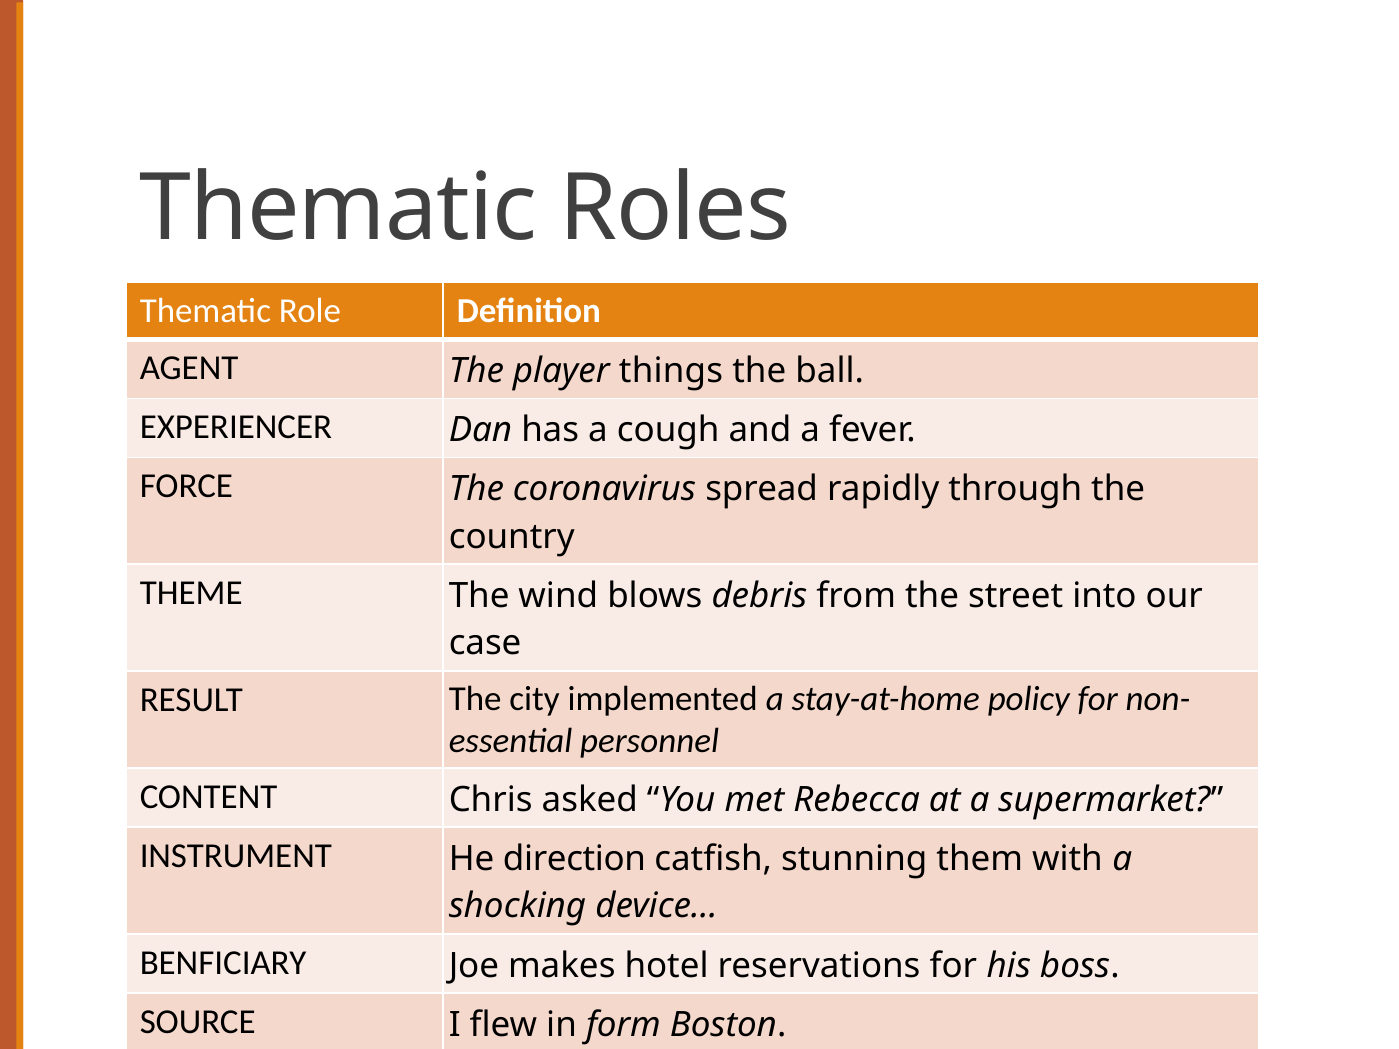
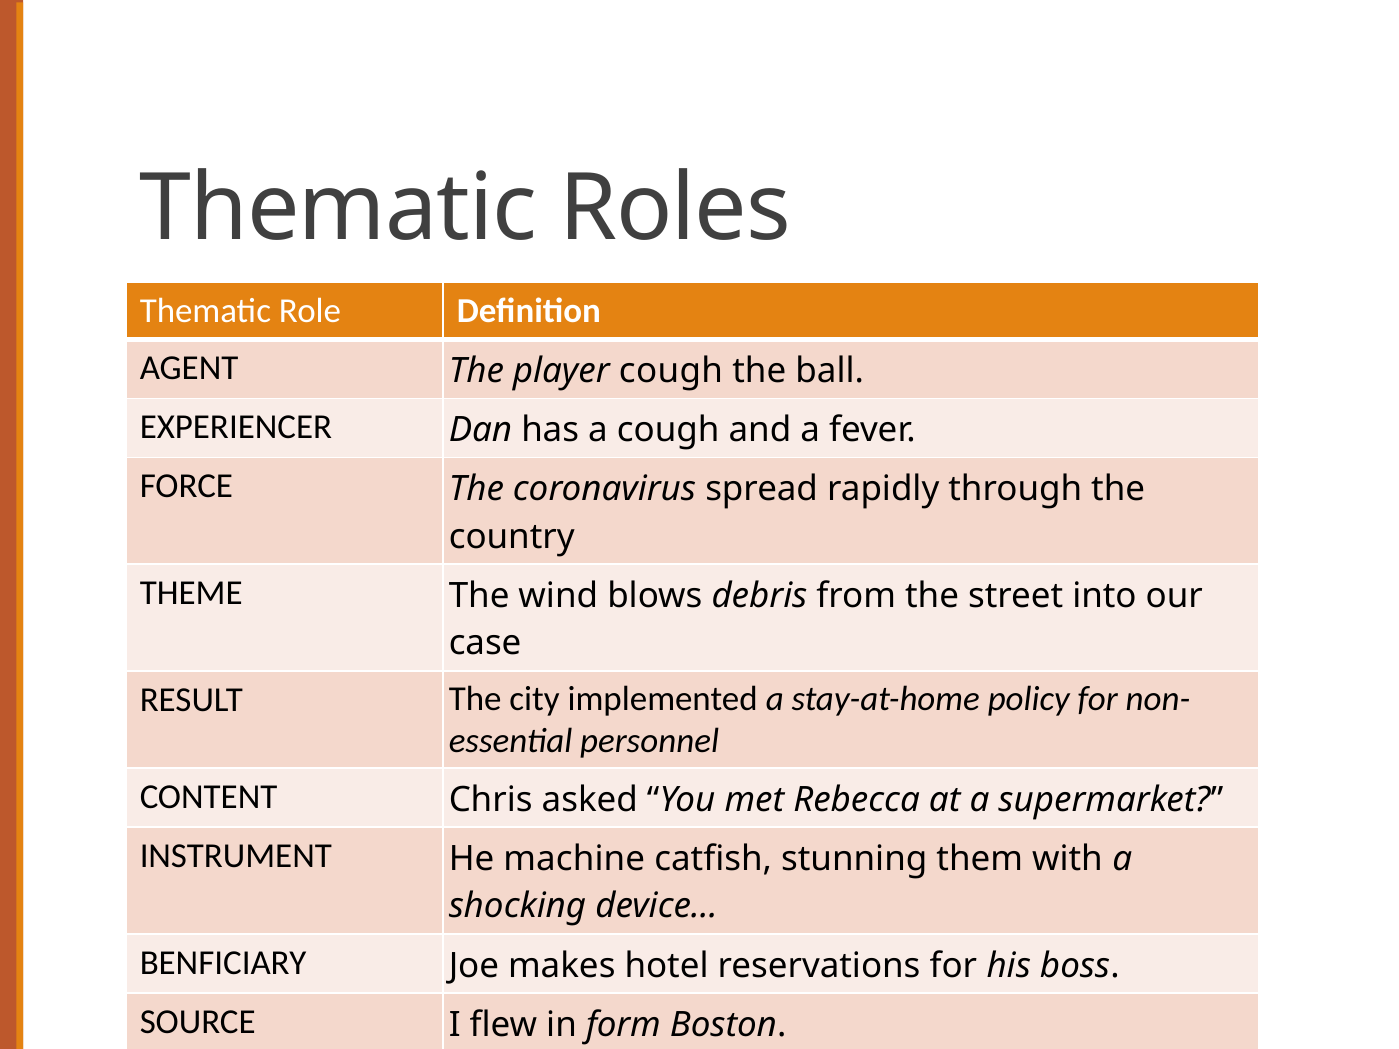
player things: things -> cough (671, 371)
direction: direction -> machine (574, 859)
